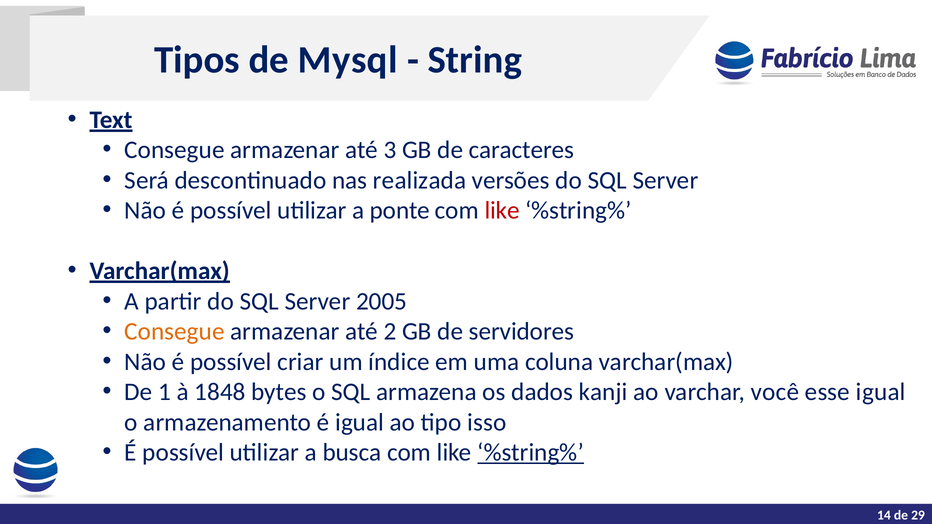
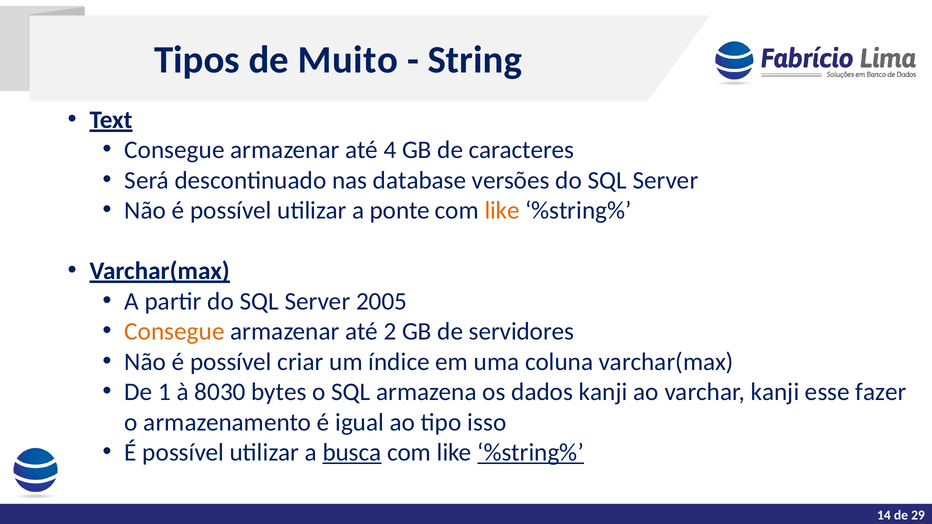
Mysql: Mysql -> Muito (348, 60)
3: 3 -> 4 (390, 150)
realizada: realizada -> database (420, 180)
like colour: red -> orange (502, 211)
1848: 1848 -> 8030 (220, 392)
varchar você: você -> kanji (775, 392)
esse igual: igual -> fazer (881, 392)
busca underline: none -> present (352, 453)
